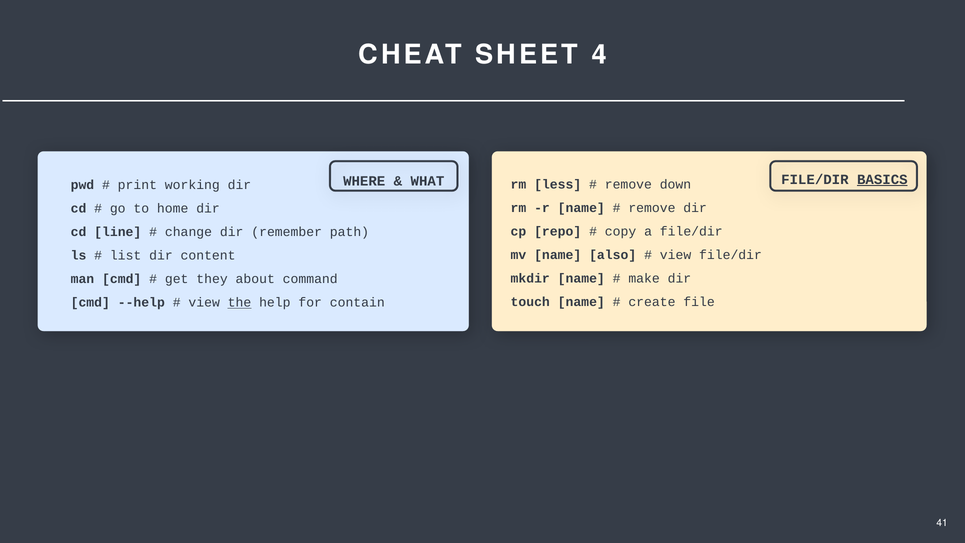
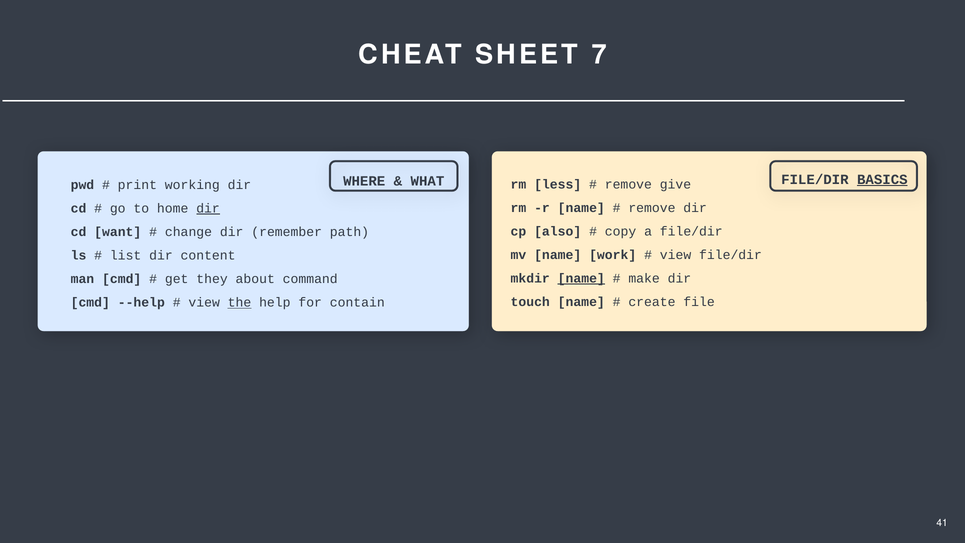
4: 4 -> 7 (599, 55)
down: down -> give (675, 184)
dir underline: none -> present (208, 209)
repo: repo -> also (558, 231)
line: line -> want (118, 232)
also: also -> work (613, 255)
name underline: none -> present (581, 278)
